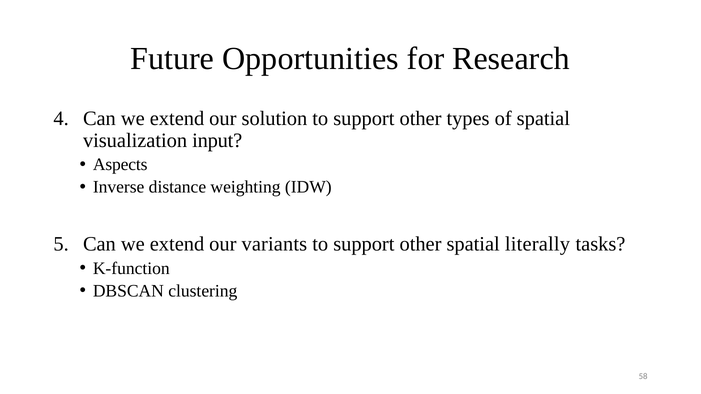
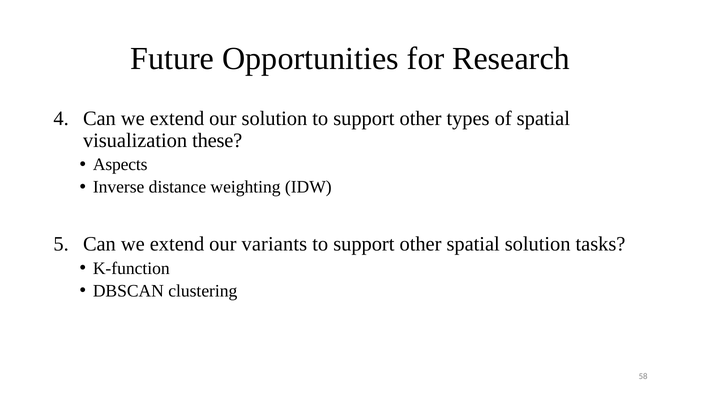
input: input -> these (217, 141)
spatial literally: literally -> solution (538, 244)
